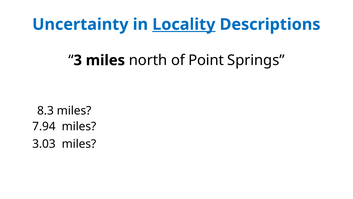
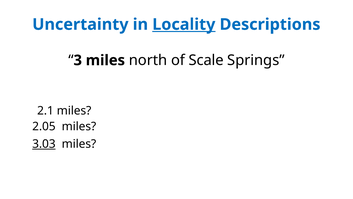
Point: Point -> Scale (206, 60)
8.3: 8.3 -> 2.1 (45, 110)
7.94: 7.94 -> 2.05 (44, 126)
3.03 underline: none -> present (44, 144)
